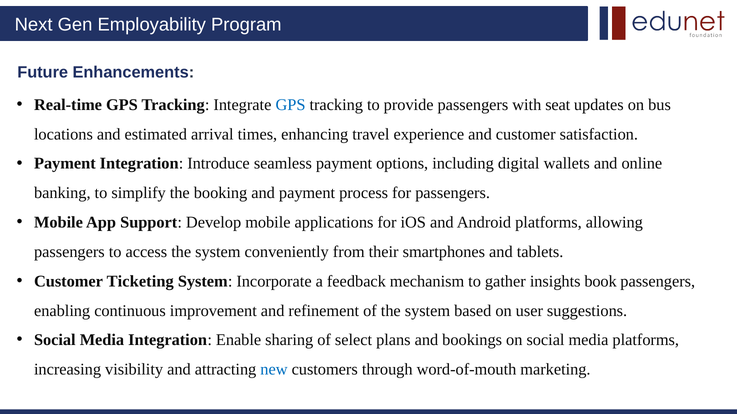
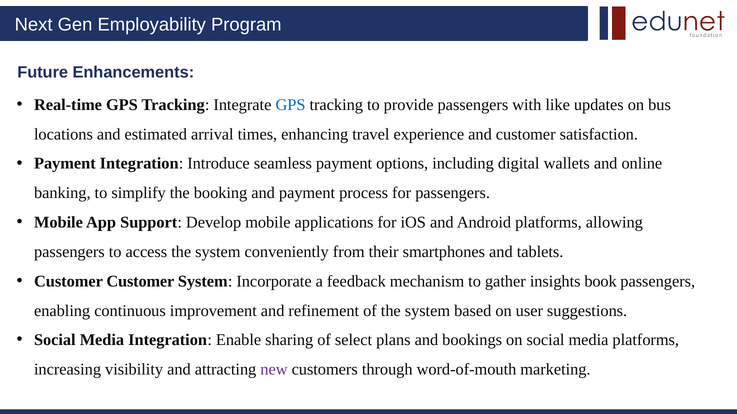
seat: seat -> like (558, 105)
Customer Ticketing: Ticketing -> Customer (140, 282)
new colour: blue -> purple (274, 370)
